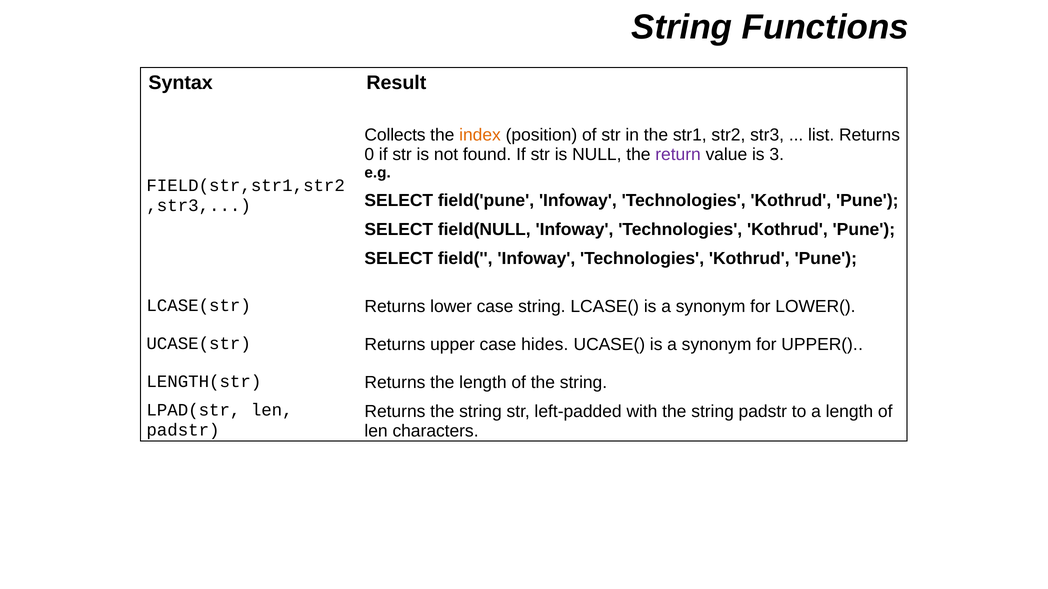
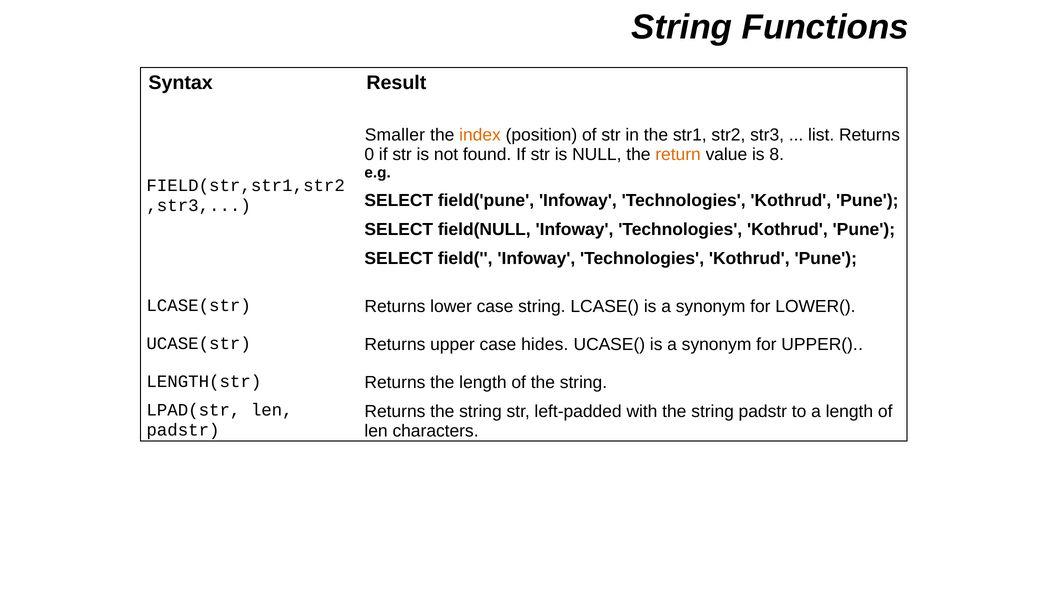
Collects: Collects -> Smaller (395, 135)
return colour: purple -> orange (678, 154)
3: 3 -> 8 (777, 154)
